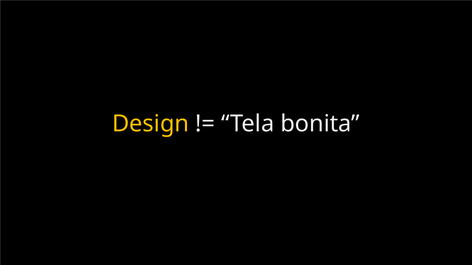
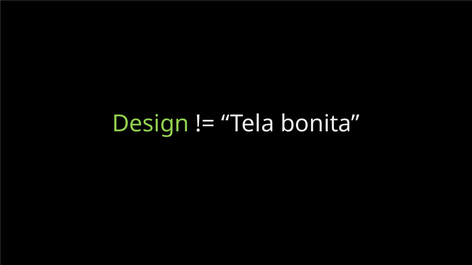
Design colour: yellow -> light green (151, 124)
